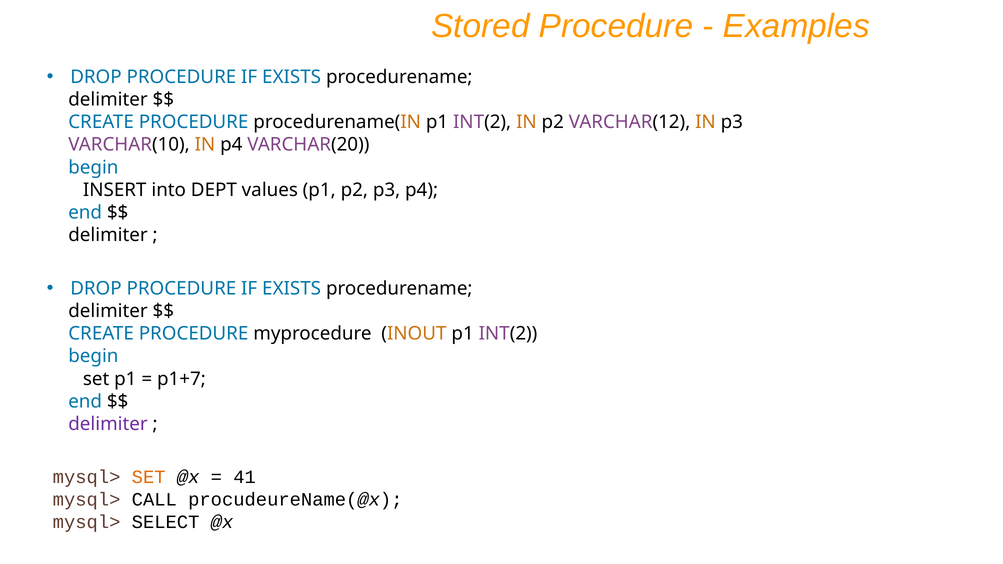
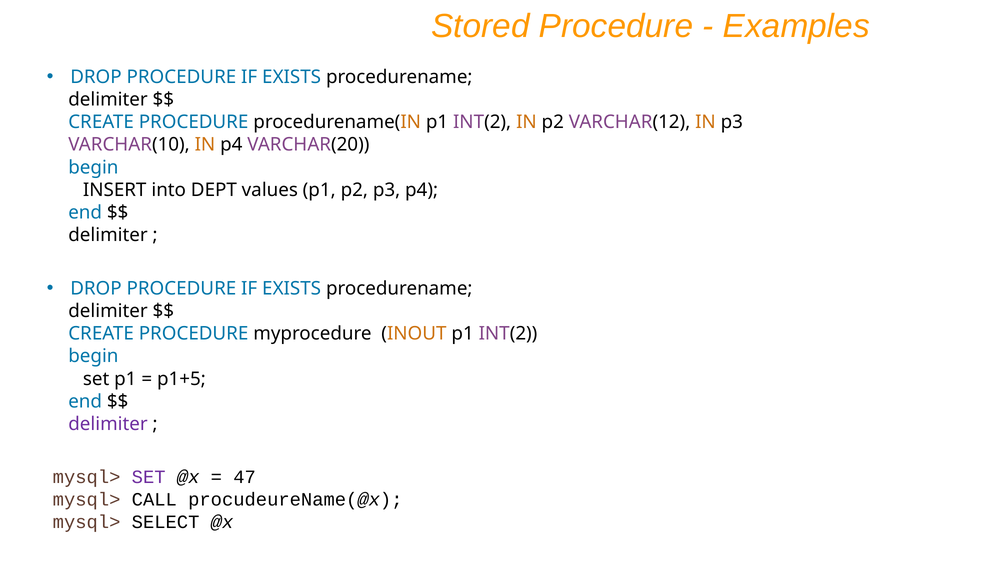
p1+7: p1+7 -> p1+5 (181, 379)
SET colour: orange -> purple (149, 477)
41: 41 -> 47 (245, 477)
